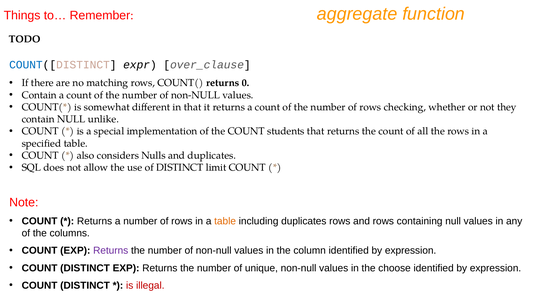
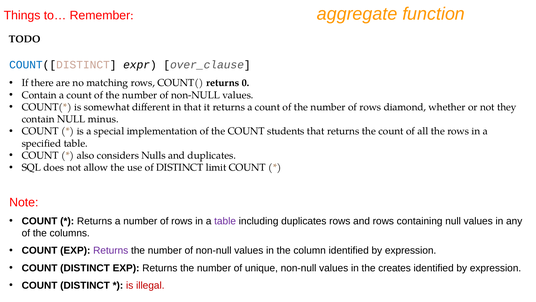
checking: checking -> diamond (405, 107)
unlike: unlike -> minus (103, 119)
table colour: orange -> purple (225, 221)
choose: choose -> creates (395, 268)
